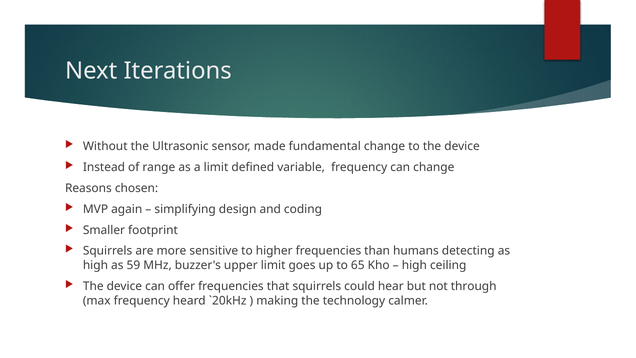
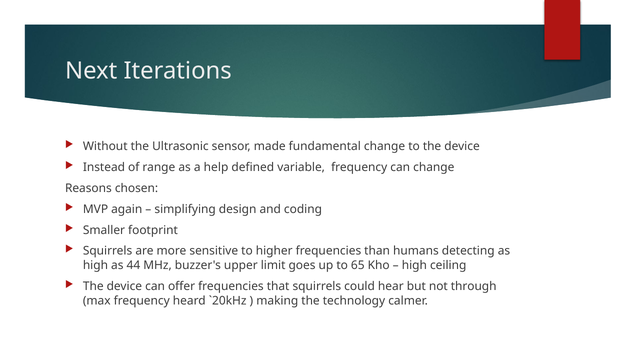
a limit: limit -> help (216, 167)
59: 59 -> 44 (133, 265)
